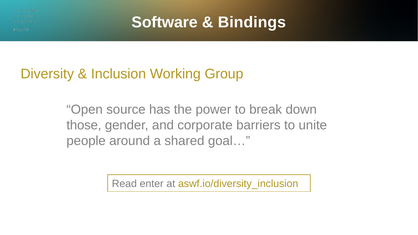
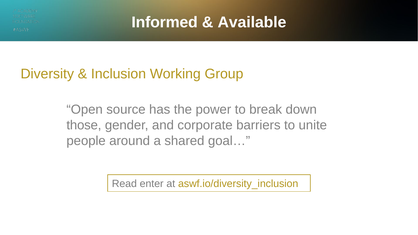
Software: Software -> Informed (165, 22)
Bindings: Bindings -> Available (252, 22)
